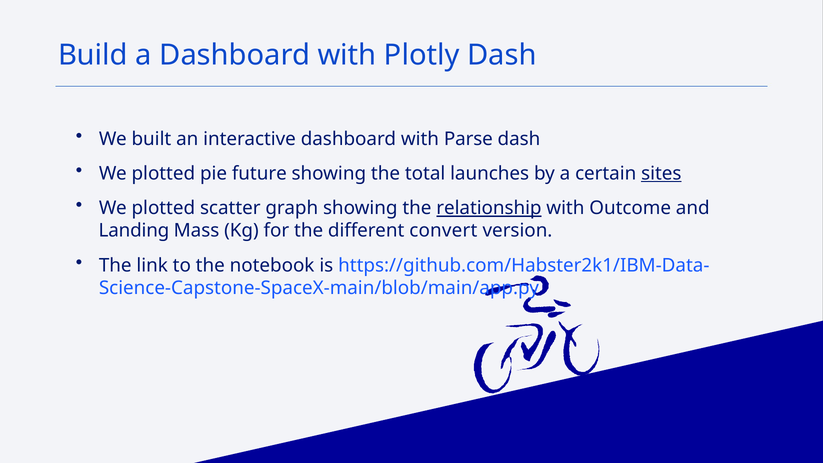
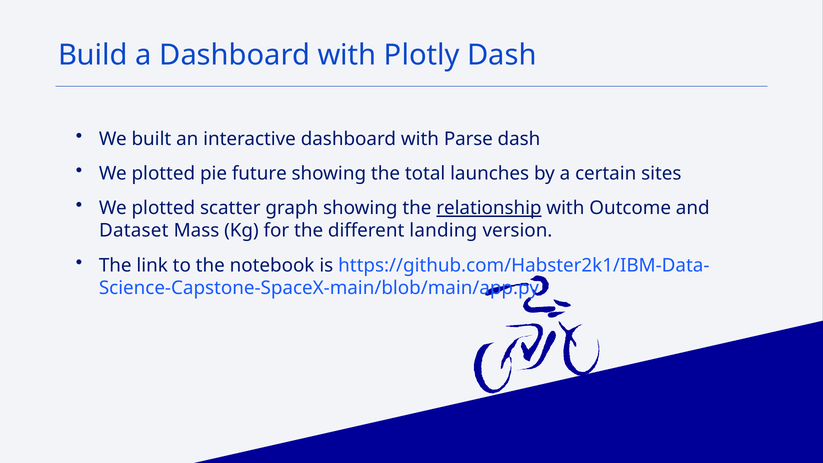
sites underline: present -> none (661, 174)
Landing: Landing -> Dataset (134, 231)
convert: convert -> landing (443, 231)
